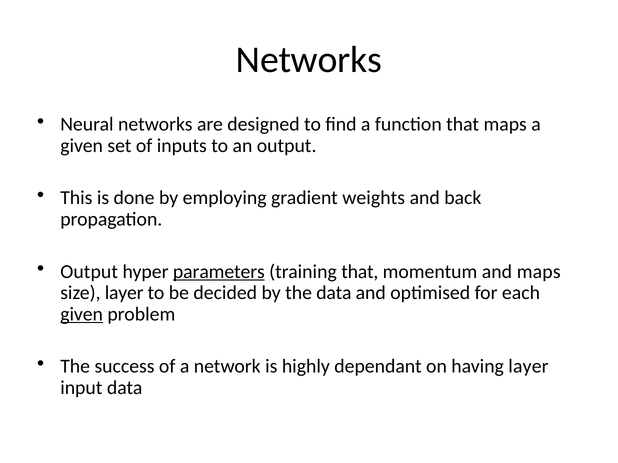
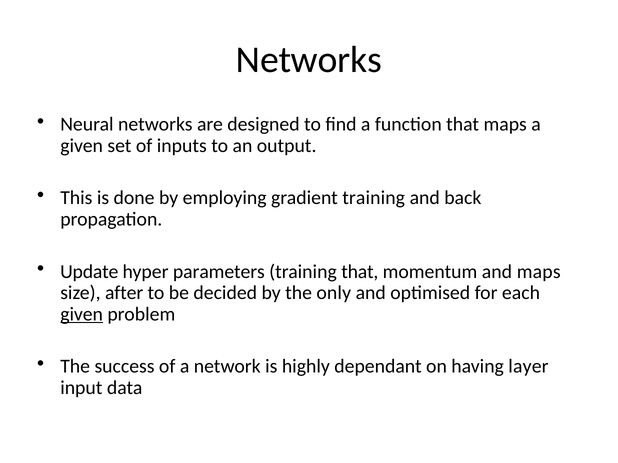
gradient weights: weights -> training (374, 198)
Output: Output -> Update (89, 272)
parameters underline: present -> none (219, 272)
size layer: layer -> after (124, 293)
the data: data -> only (334, 293)
